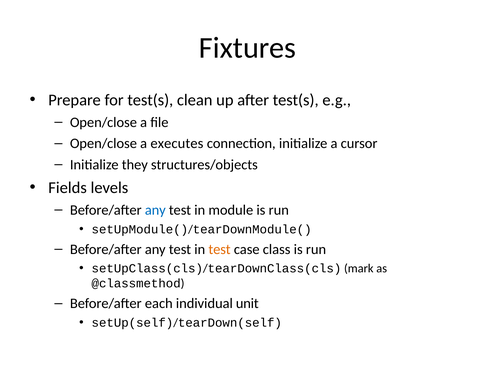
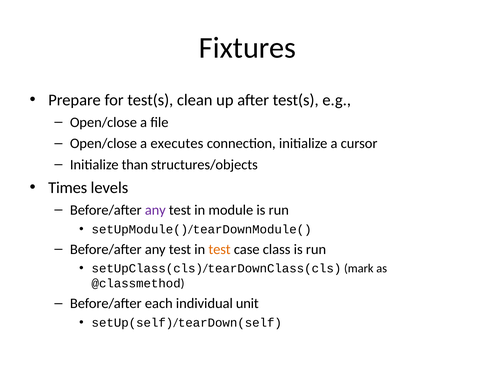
they: they -> than (135, 165)
Fields: Fields -> Times (68, 188)
any colour: blue -> purple (155, 210)
